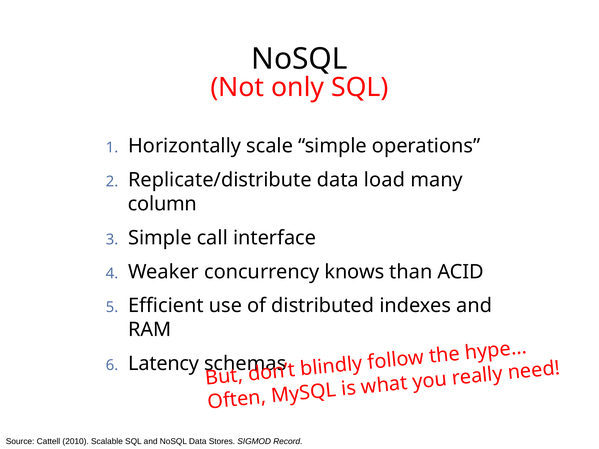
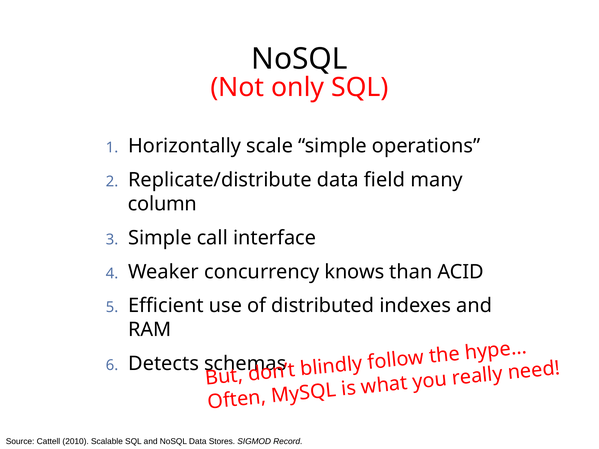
load: load -> field (385, 180)
Latency: Latency -> Detects (164, 364)
